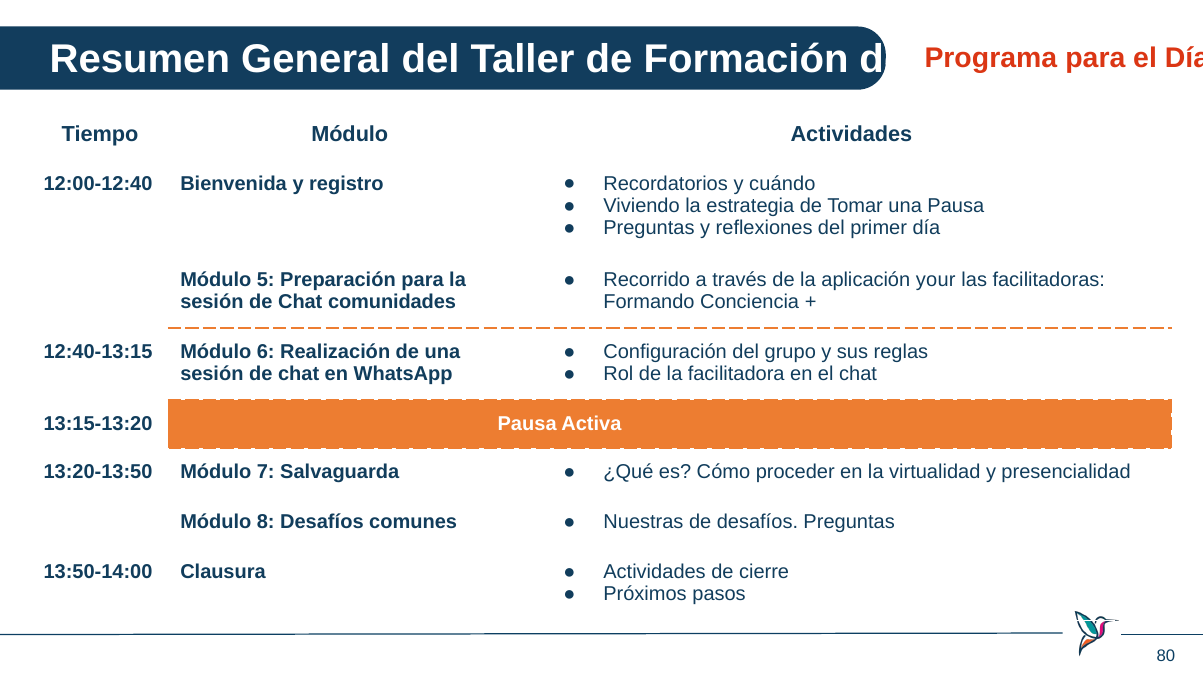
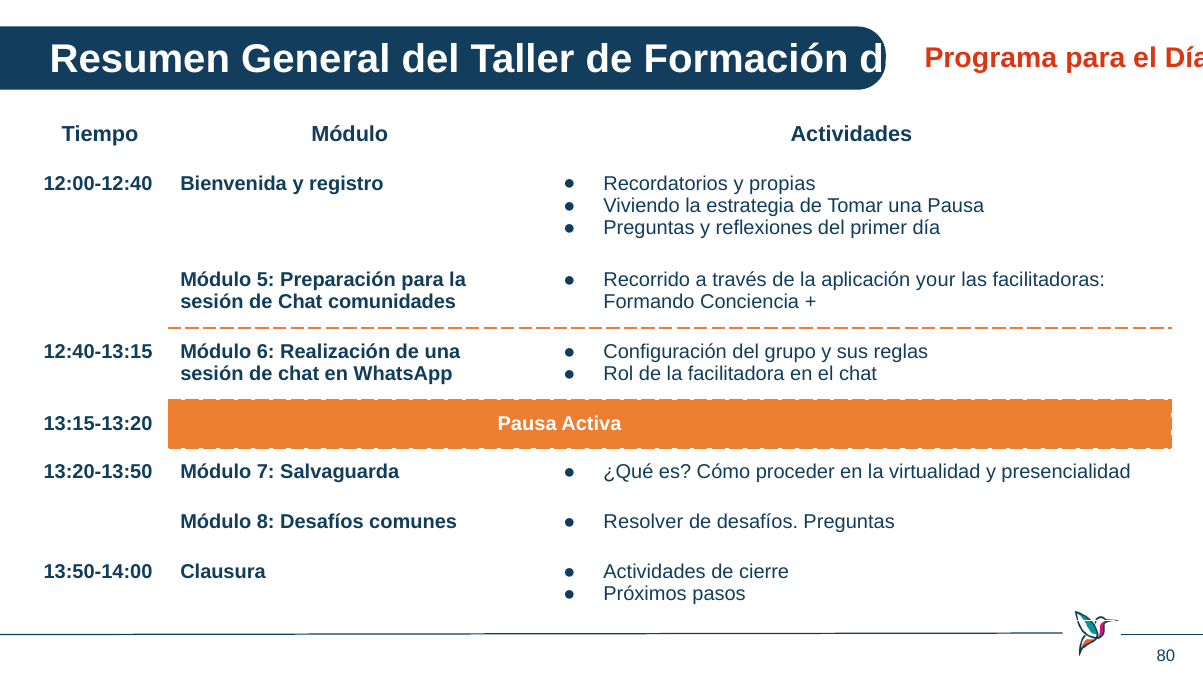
cuándo: cuándo -> propias (782, 184)
Nuestras: Nuestras -> Resolver (643, 522)
